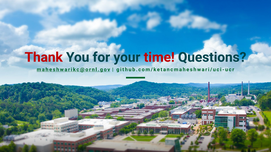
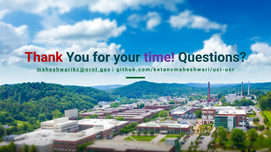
time colour: red -> purple (159, 57)
